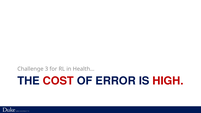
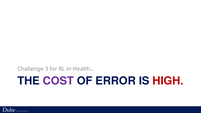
COST colour: red -> purple (58, 81)
